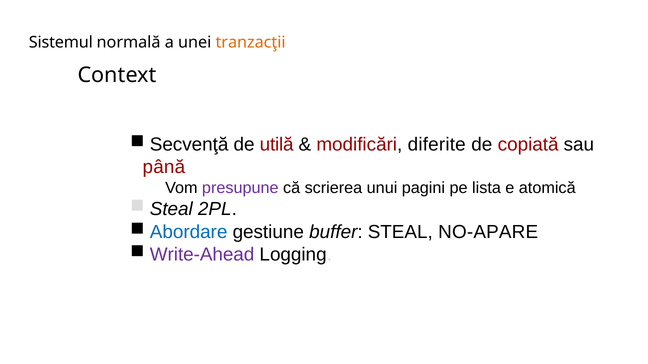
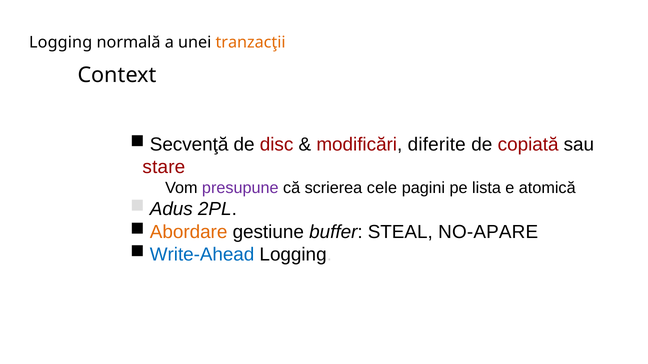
Sistemul: Sistemul -> Logging (61, 43)
utilă: utilă -> disc (277, 145)
până: până -> stare (164, 167)
unui: unui -> cele (382, 188)
Steal: Steal -> Adus (171, 209)
Abordare colour: blue -> orange (189, 232)
Write-Ahead colour: purple -> blue (202, 255)
